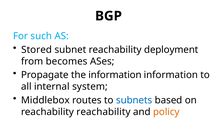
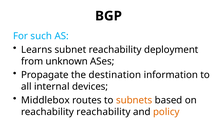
Stored: Stored -> Learns (37, 50)
becomes: becomes -> unknown (67, 61)
the information: information -> destination (115, 75)
system: system -> devices (90, 87)
subnets colour: blue -> orange (134, 100)
